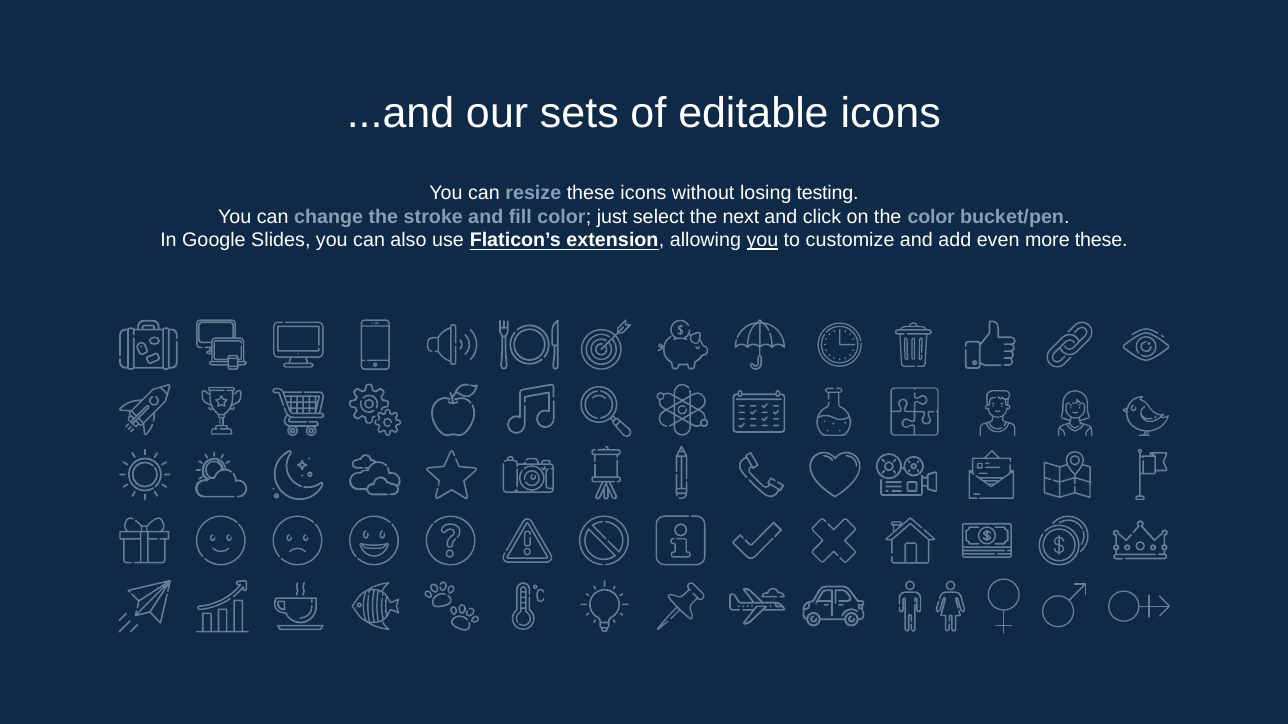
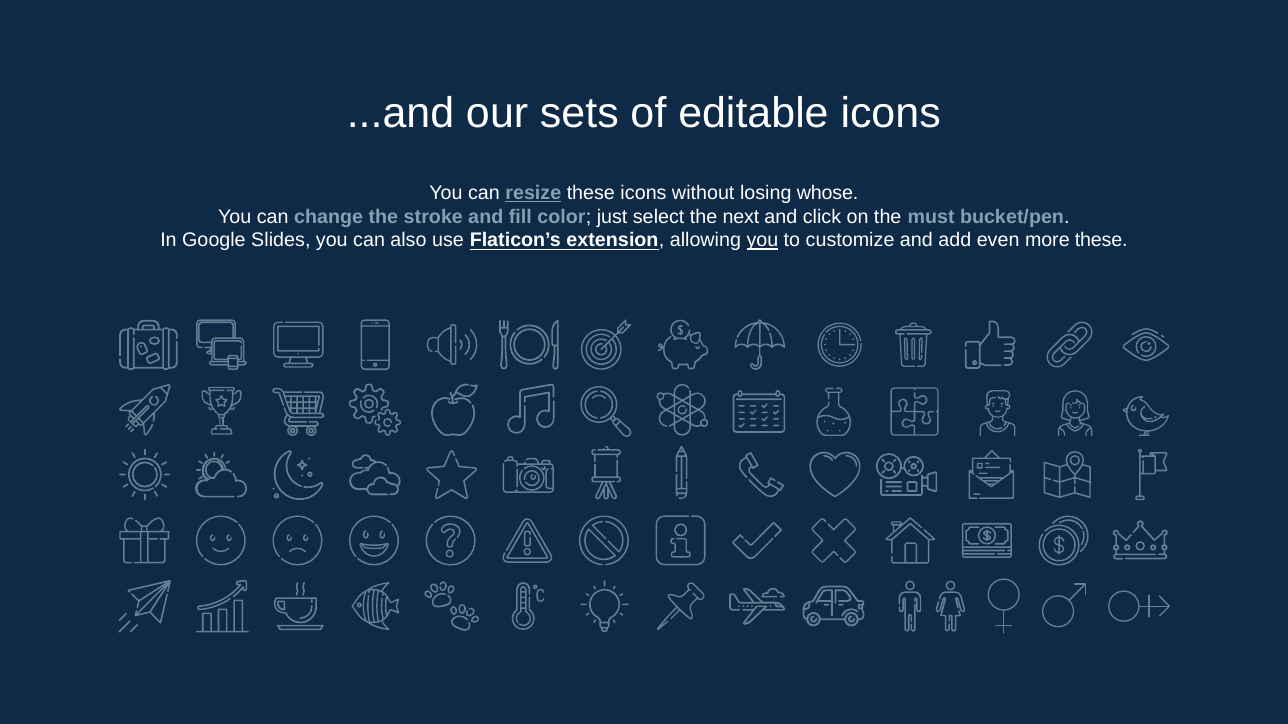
resize underline: none -> present (533, 193)
testing: testing -> whose (828, 193)
the color: color -> must (931, 217)
